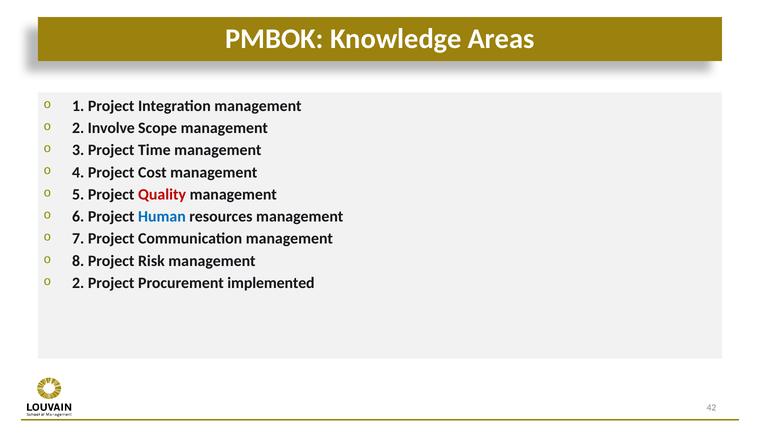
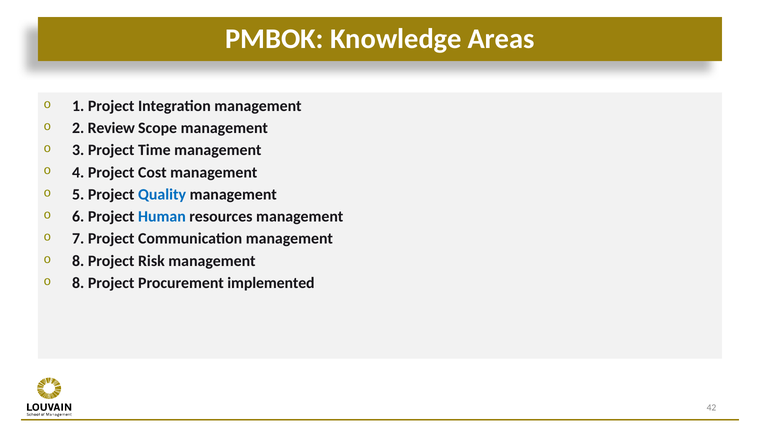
Involve: Involve -> Review (111, 128)
Quality colour: red -> blue (162, 195)
2: 2 -> 8 (78, 283)
